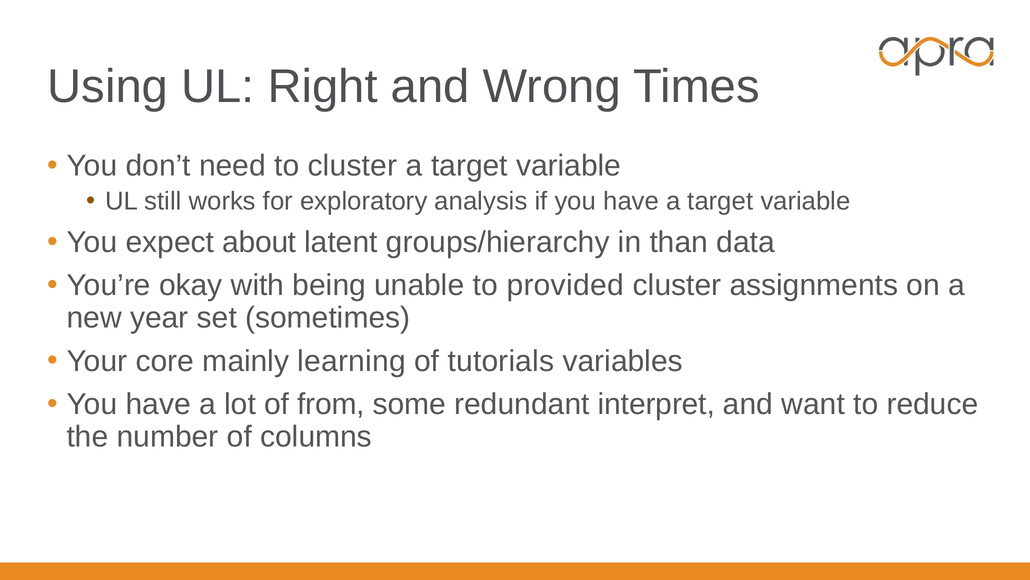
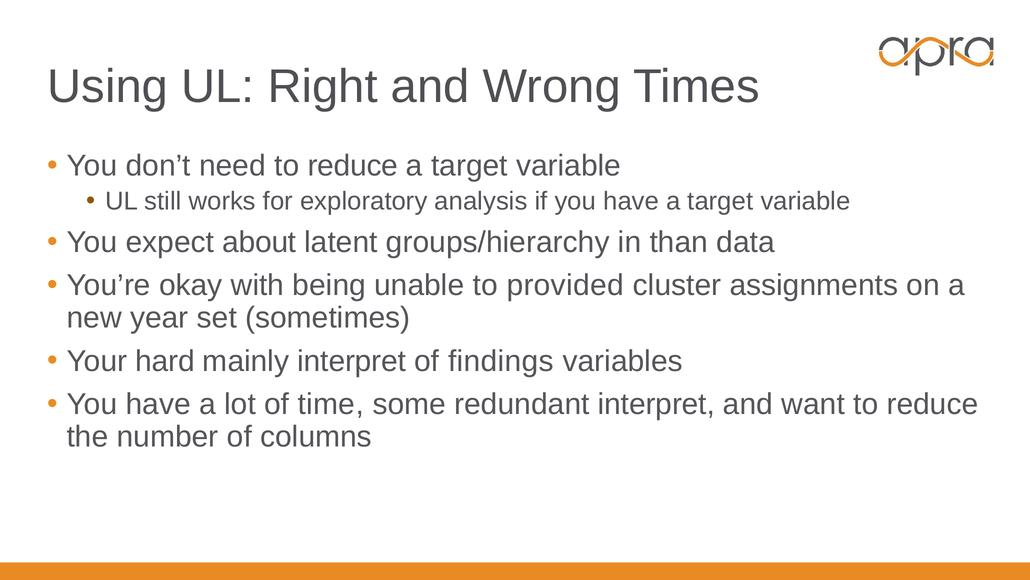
need to cluster: cluster -> reduce (353, 166)
core: core -> hard (165, 361)
mainly learning: learning -> interpret (352, 361)
tutorials: tutorials -> findings (501, 361)
from: from -> time (331, 404)
